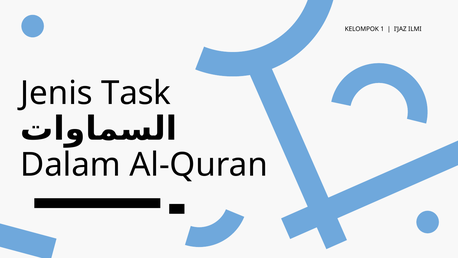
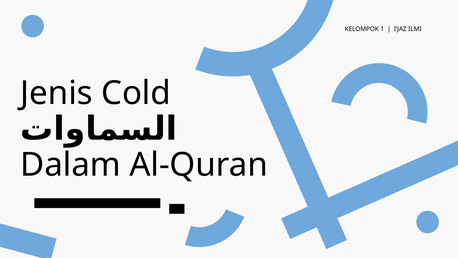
Task: Task -> Cold (136, 93)
